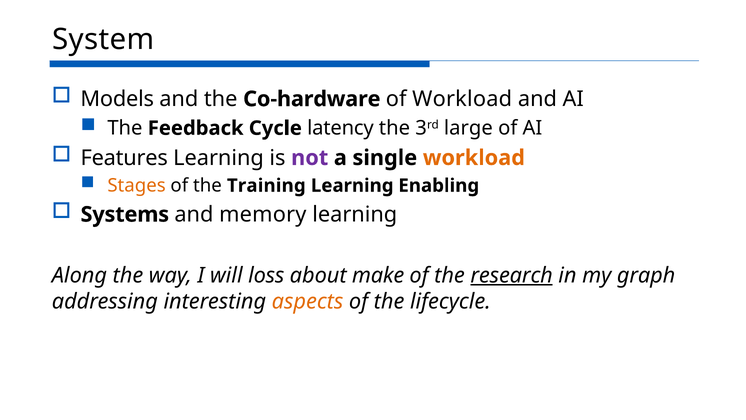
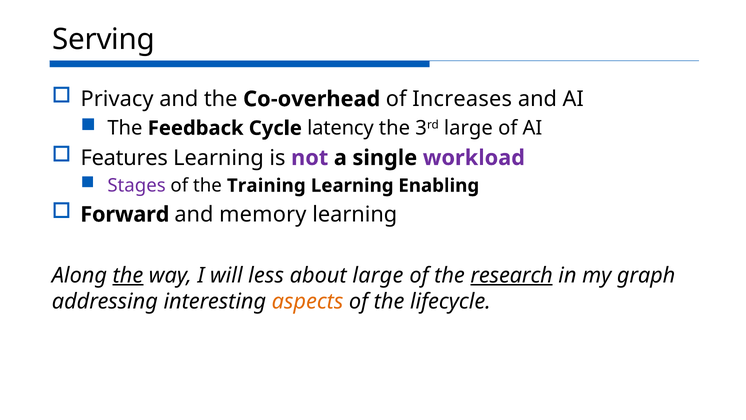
System: System -> Serving (104, 39)
Models: Models -> Privacy (117, 99)
Co-hardware: Co-hardware -> Co-overhead (312, 99)
of Workload: Workload -> Increases (462, 99)
workload colour: orange -> purple (474, 158)
Stages colour: orange -> purple (137, 185)
Systems: Systems -> Forward (125, 214)
the underline: none -> present (128, 275)
loss: loss -> less (266, 275)
about make: make -> large (378, 275)
